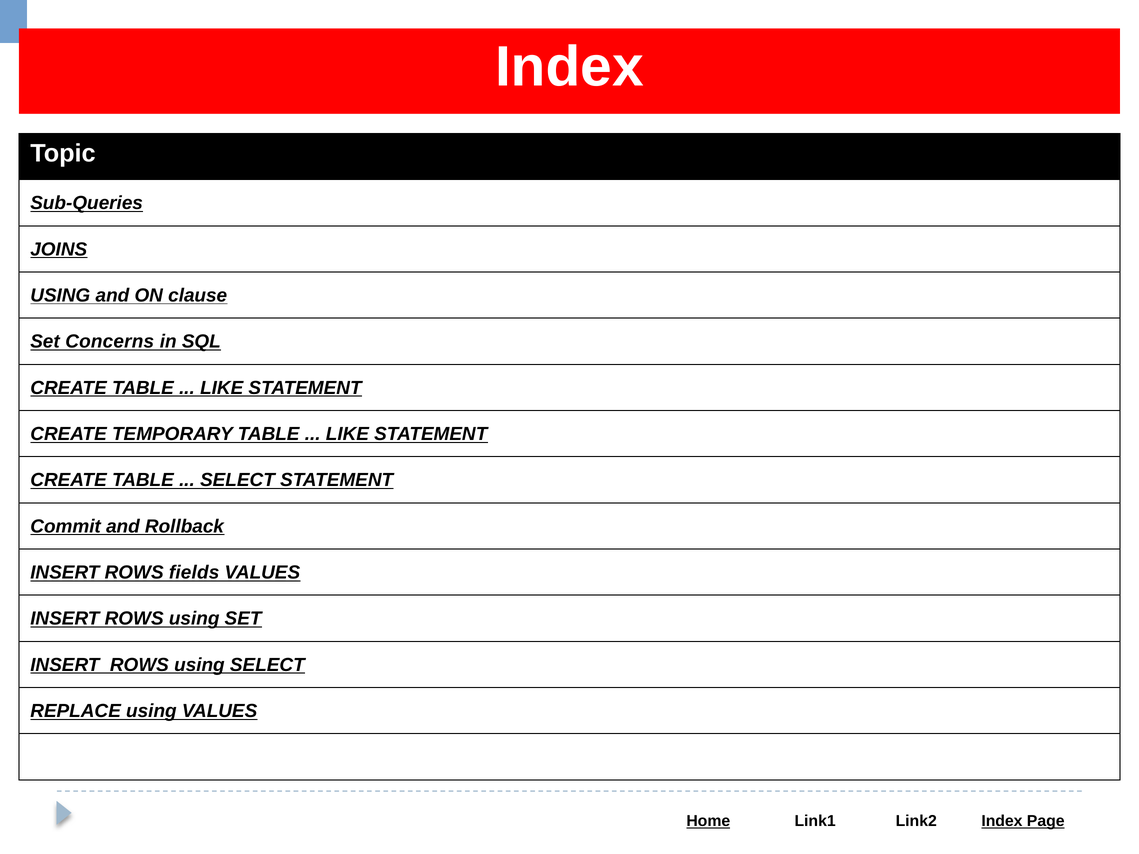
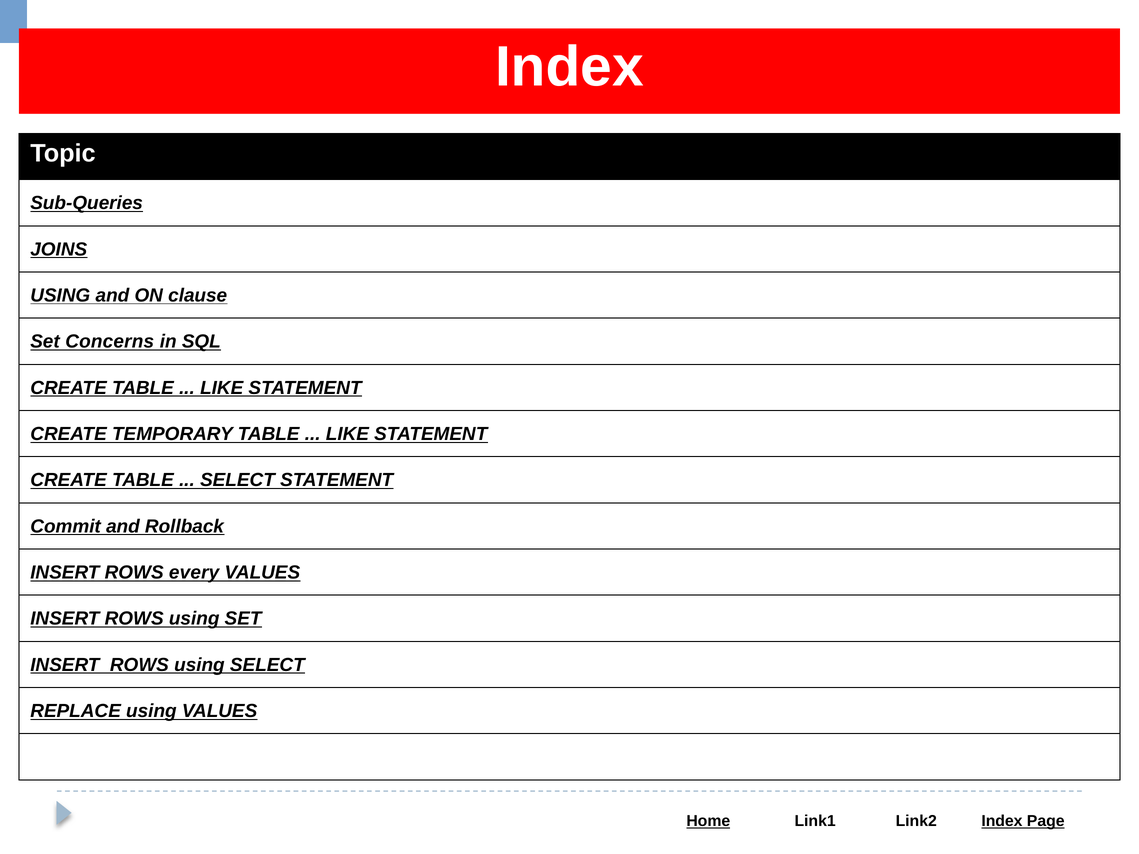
fields: fields -> every (194, 573)
